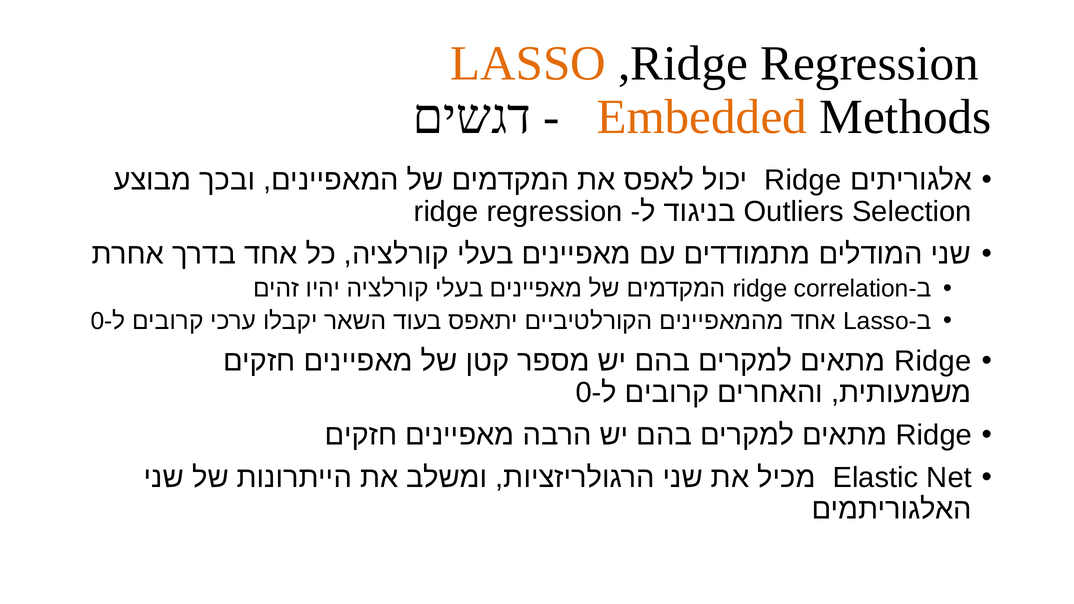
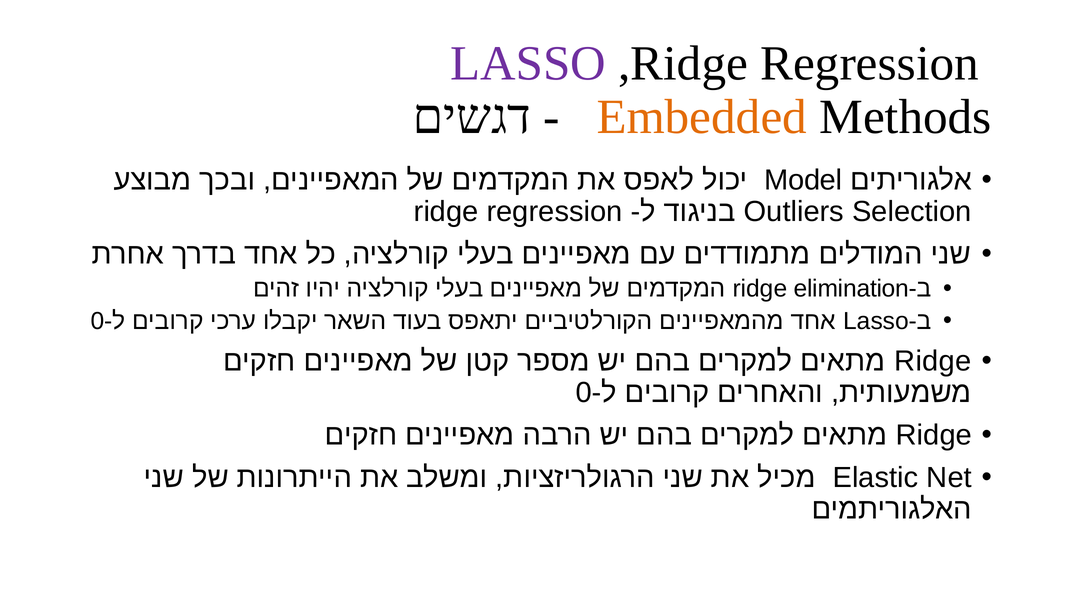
LASSO colour: orange -> purple (528, 64)
Ridge: Ridge -> Model (803, 180)
correlation: correlation -> elimination (851, 289)
